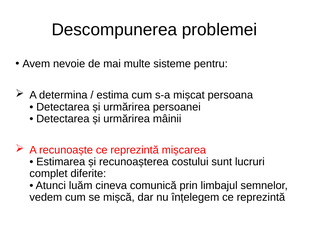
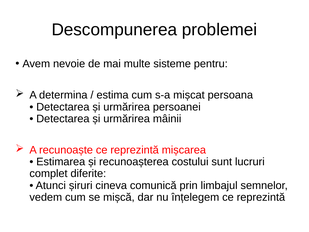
luăm: luăm -> șiruri (81, 185)
